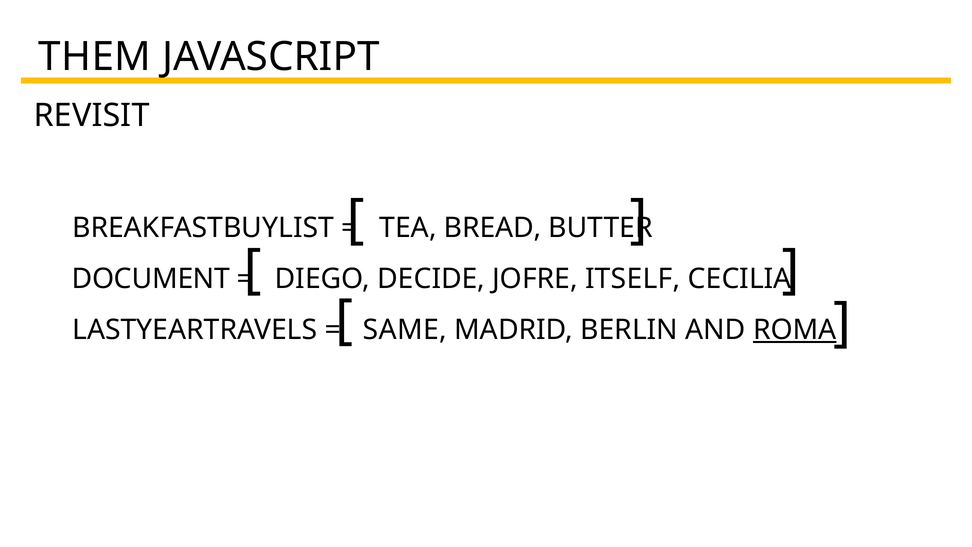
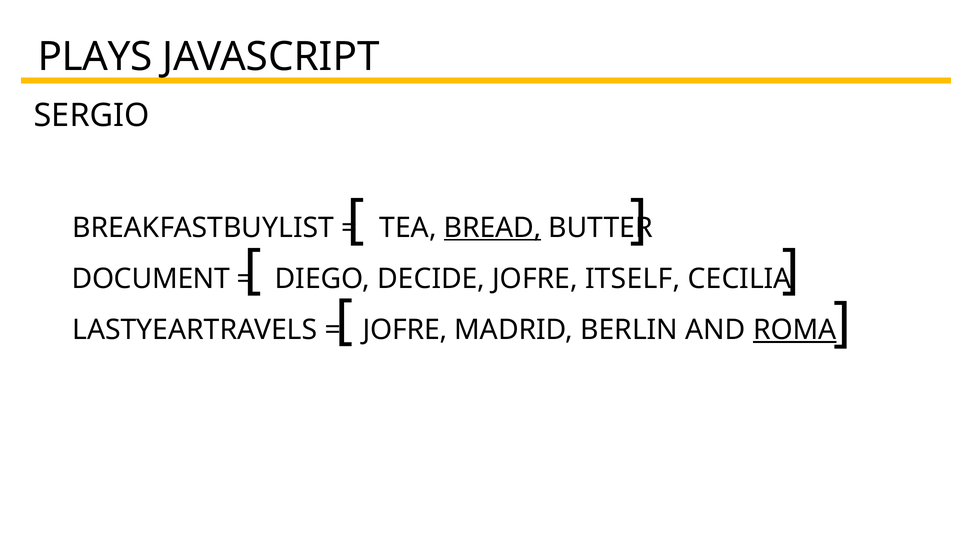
THEM: THEM -> PLAYS (95, 57)
REVISIT: REVISIT -> SERGIO (92, 116)
BREAD underline: none -> present (493, 228)
SAME: SAME -> JOFRE (405, 330)
